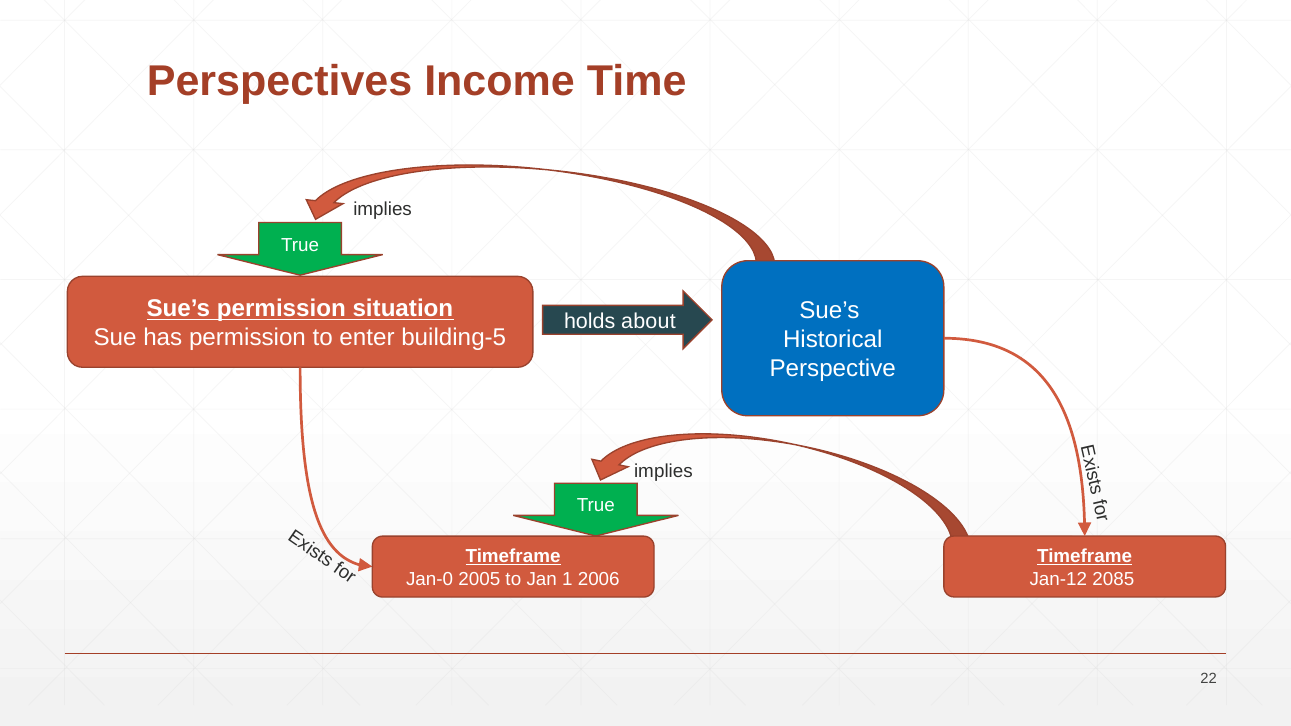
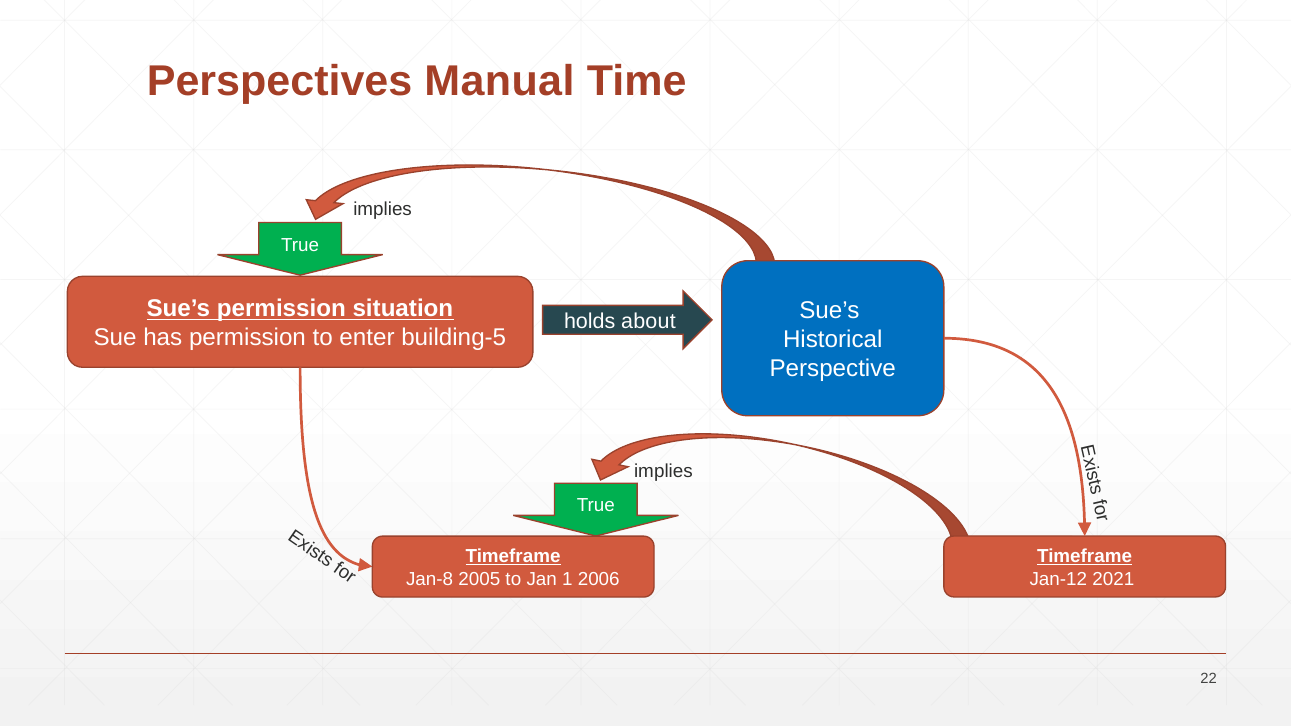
Income: Income -> Manual (499, 81)
2085: 2085 -> 2021 (1113, 579)
Jan-0: Jan-0 -> Jan-8 (430, 579)
